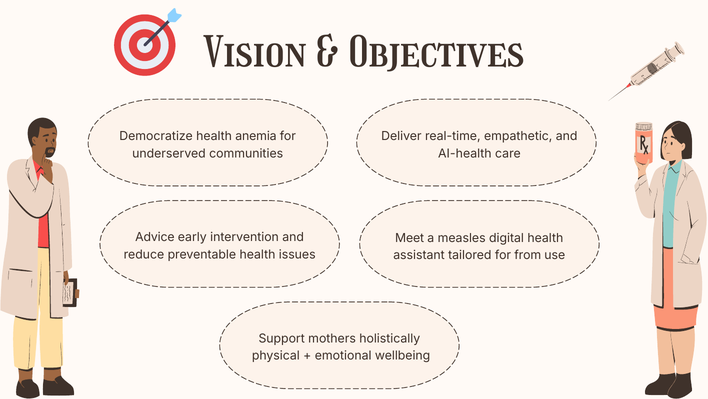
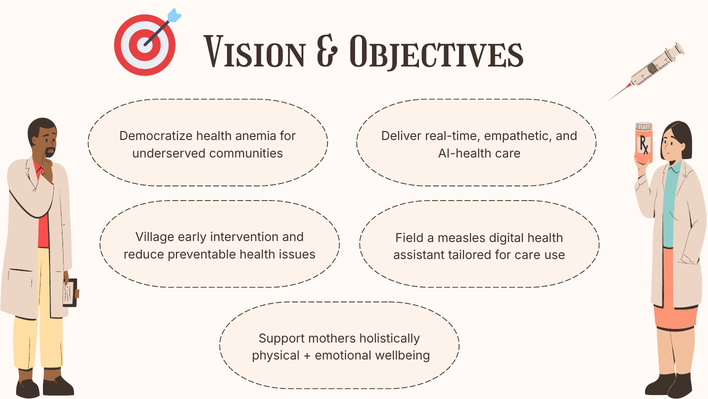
Advice: Advice -> Village (155, 237)
Meet: Meet -> Field (409, 238)
for from: from -> care (528, 255)
